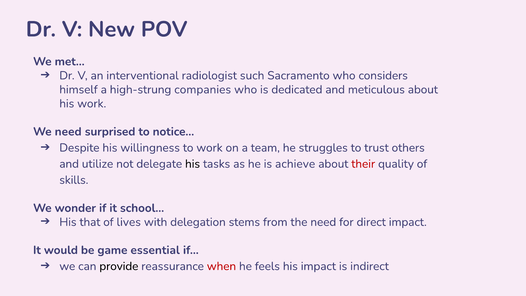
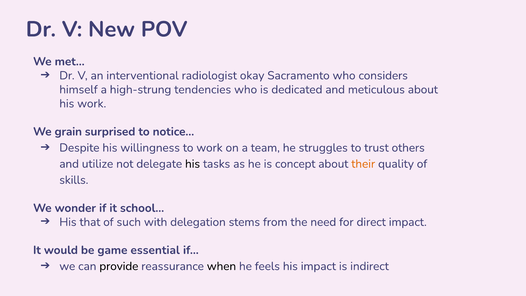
such: such -> okay (252, 75)
companies: companies -> tendencies (203, 89)
We need: need -> grain (68, 132)
achieve: achieve -> concept (295, 164)
their colour: red -> orange (363, 164)
lives: lives -> such (129, 222)
when colour: red -> black (221, 266)
